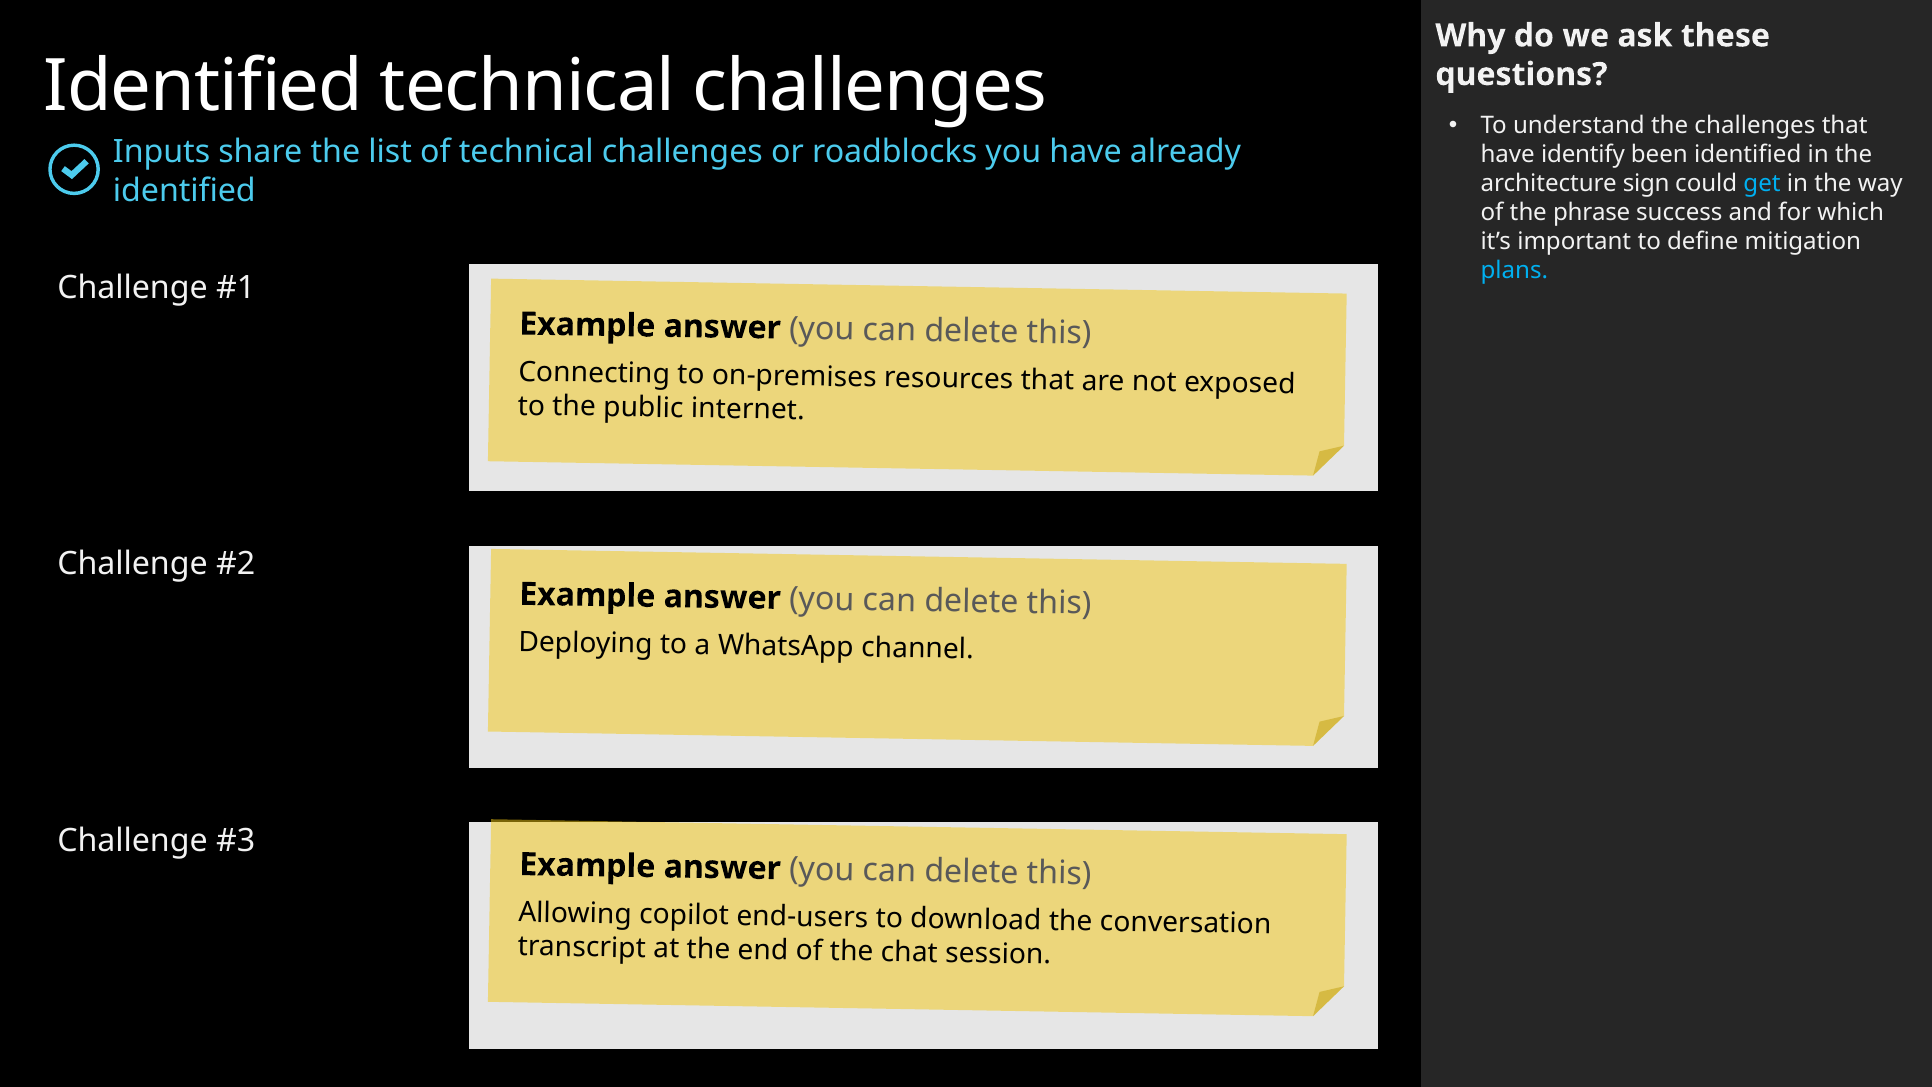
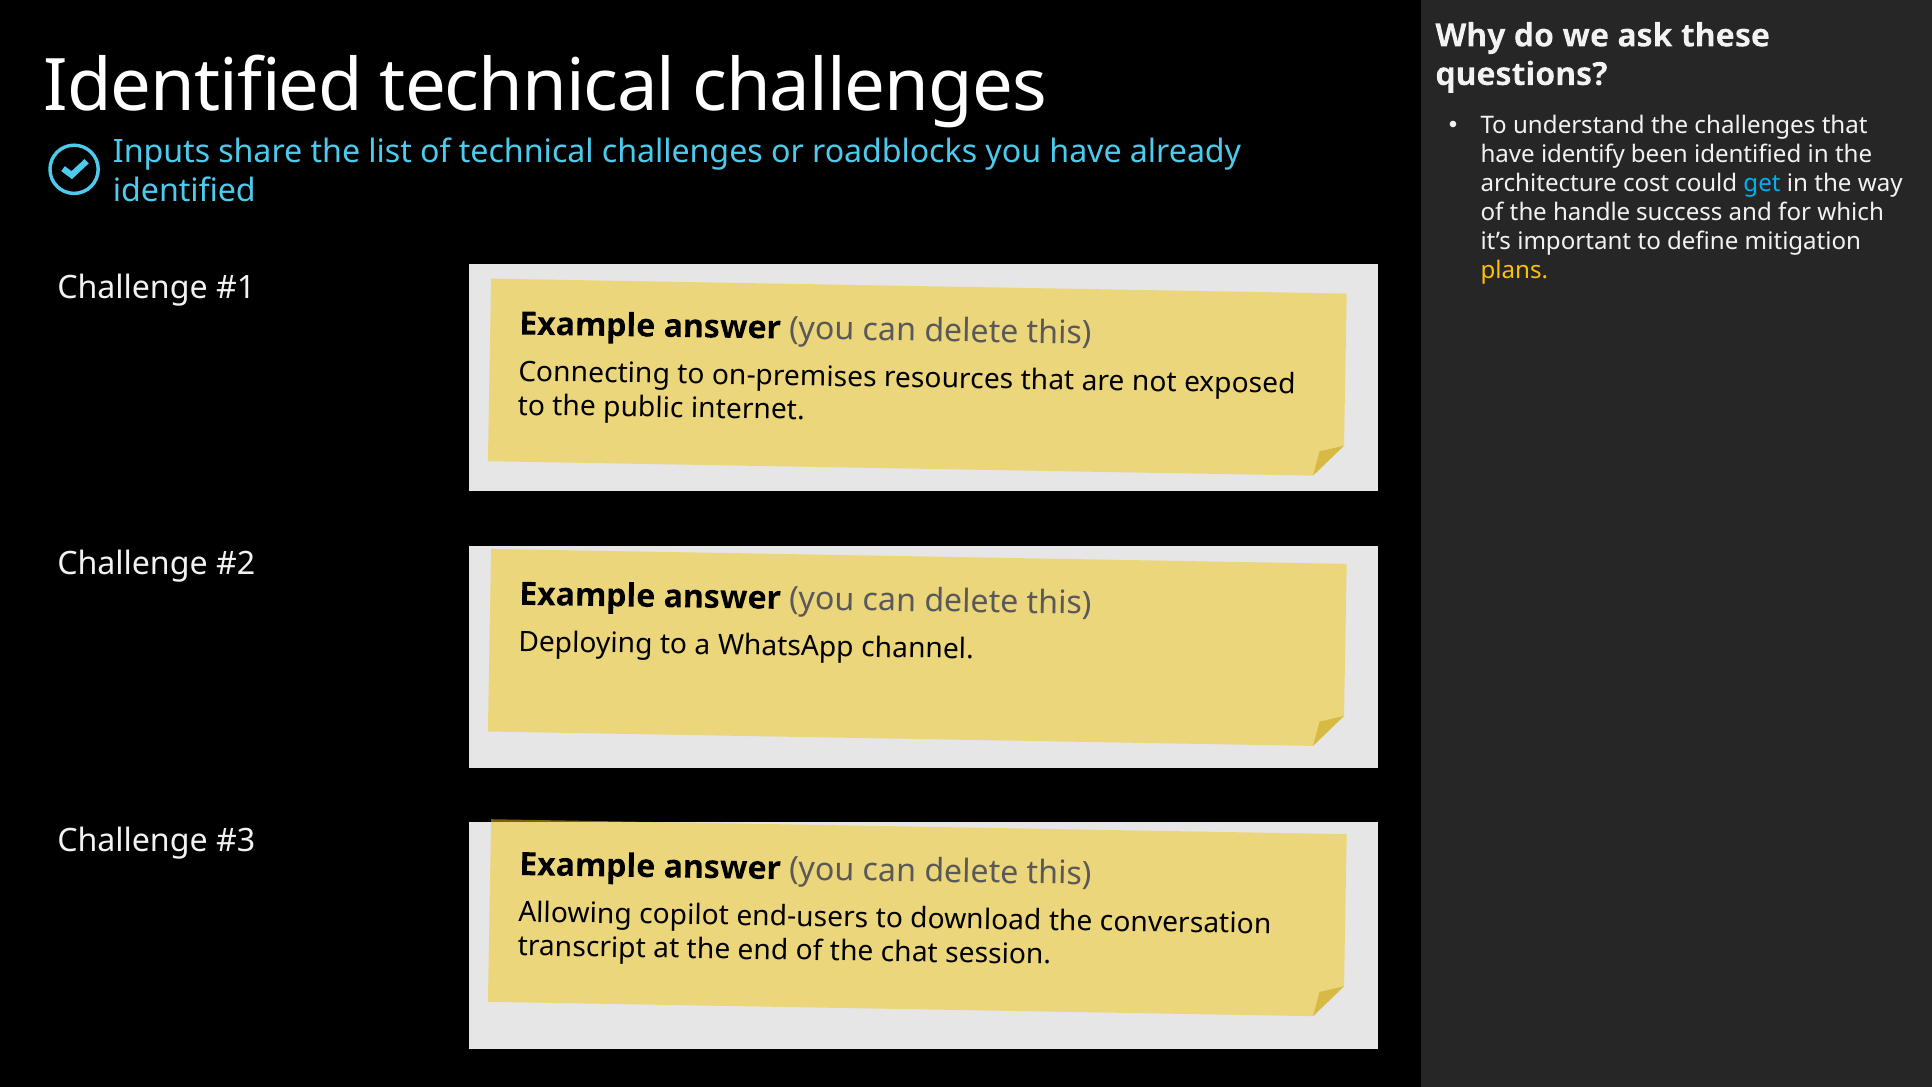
sign: sign -> cost (1646, 184)
phrase: phrase -> handle (1592, 213)
plans colour: light blue -> yellow (1514, 271)
